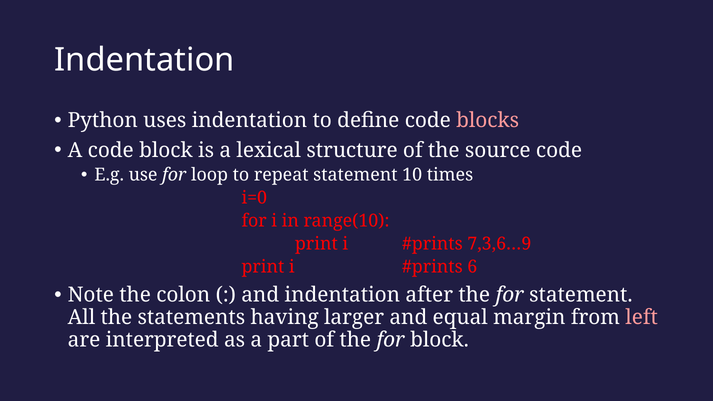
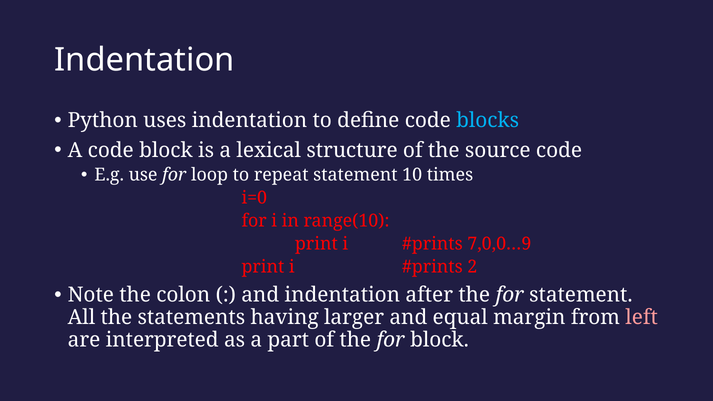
blocks colour: pink -> light blue (488, 121)
7,3,6…9: 7,3,6…9 -> 7,0,0…9 (499, 244)
6: 6 -> 2 (472, 267)
